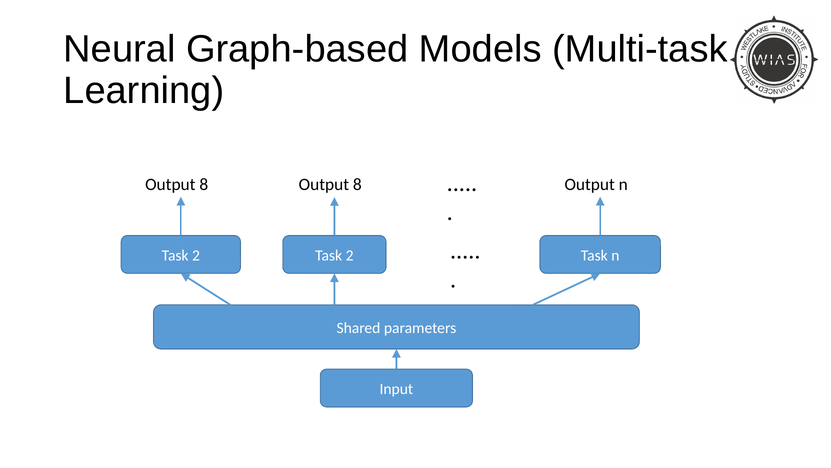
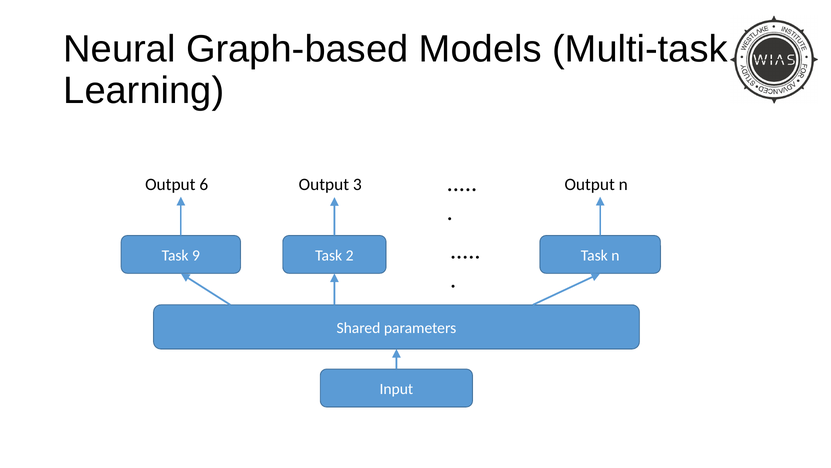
8: 8 -> 6 (204, 184)
8: 8 -> 3 (357, 184)
2: 2 -> 9 (196, 255)
